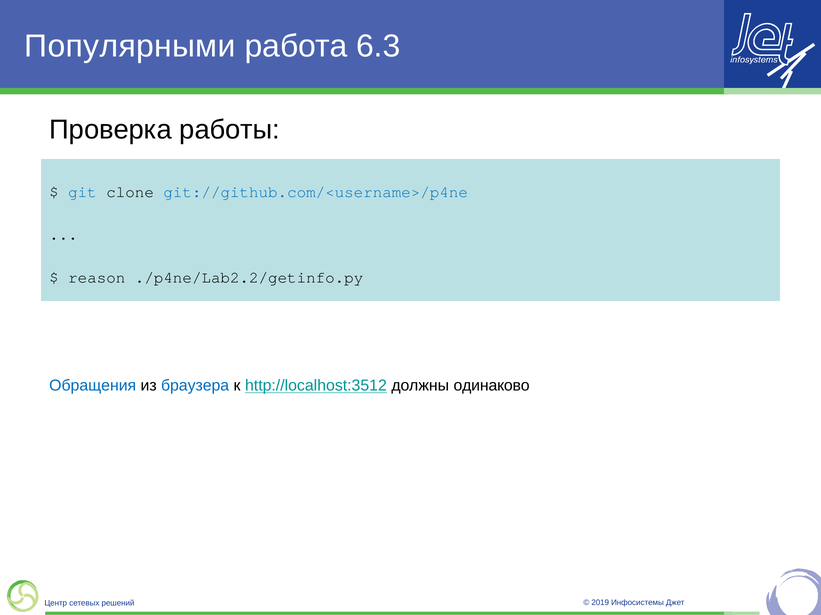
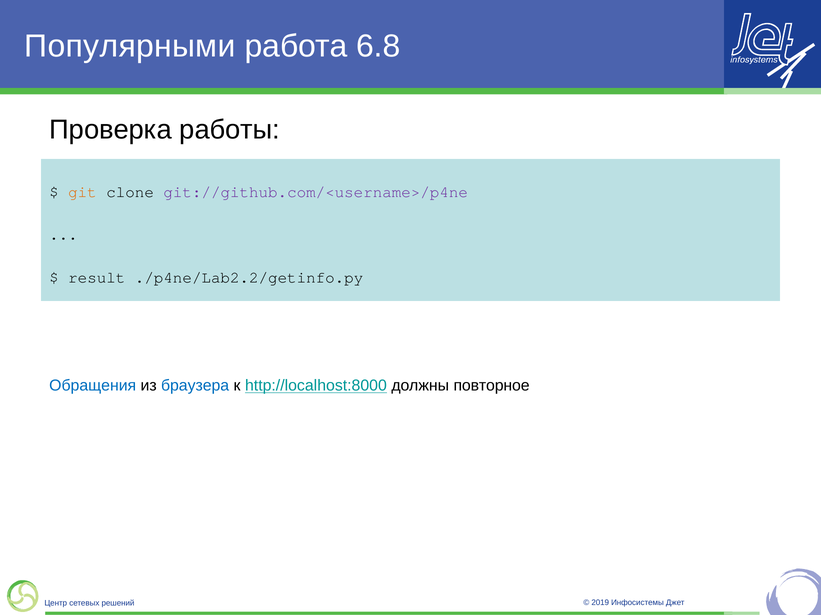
6.3: 6.3 -> 6.8 (378, 46)
git colour: blue -> orange (82, 192)
git://github.com/<username>/p4ne colour: blue -> purple (316, 192)
reason: reason -> result (97, 278)
http://localhost:3512: http://localhost:3512 -> http://localhost:8000 (316, 386)
одинаково: одинаково -> повторное (492, 386)
